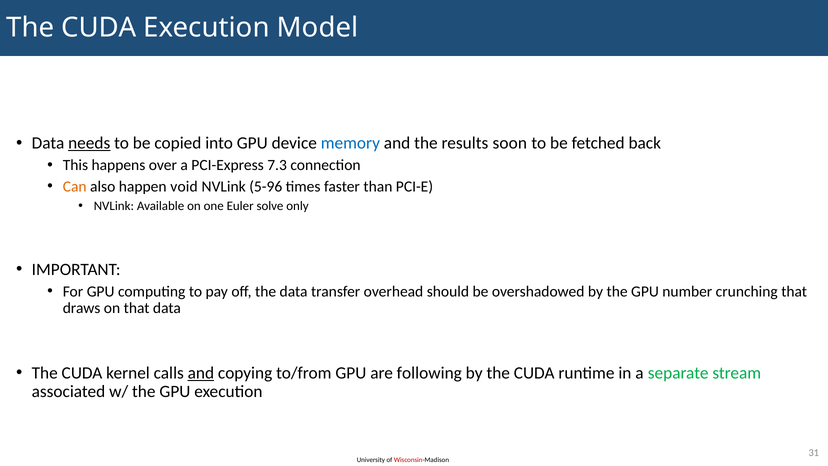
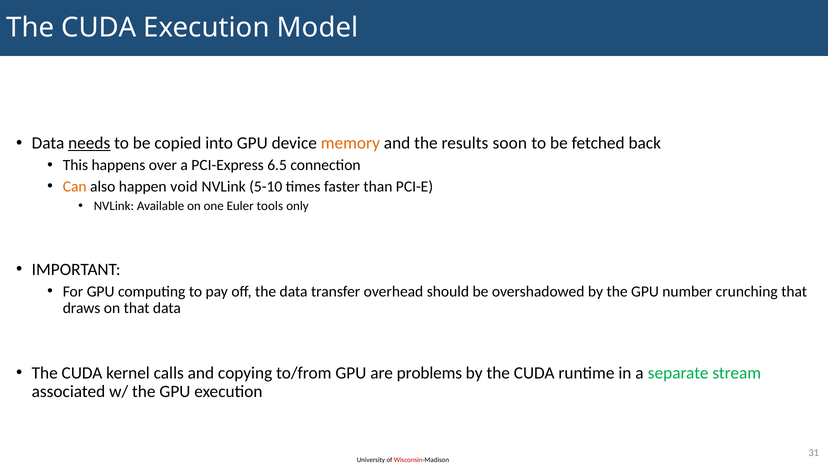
memory colour: blue -> orange (350, 143)
7.3: 7.3 -> 6.5 (277, 165)
5-96: 5-96 -> 5-10 (266, 186)
solve: solve -> tools (270, 206)
and underline: present -> none (201, 373)
following: following -> problems (429, 373)
